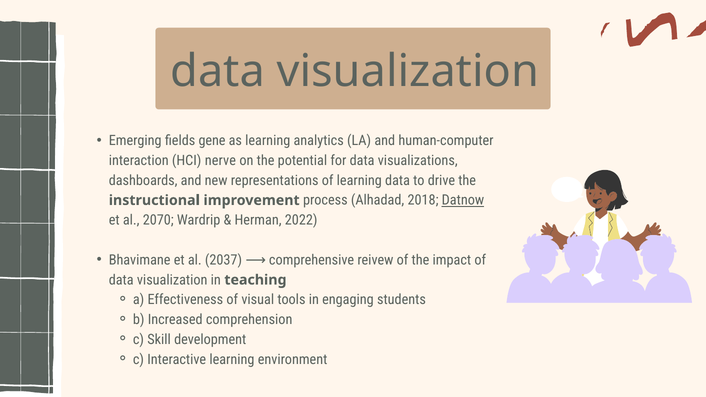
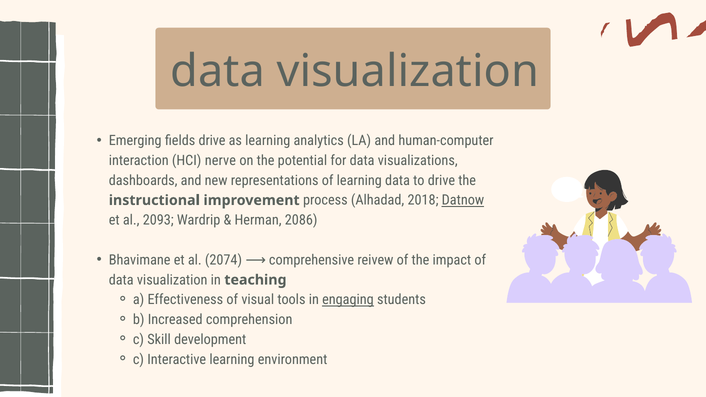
fields gene: gene -> drive (212, 141)
2070: 2070 -> 2093 (158, 220)
2022: 2022 -> 2086 (301, 220)
2037: 2037 -> 2074 (223, 260)
engaging underline: none -> present (348, 300)
